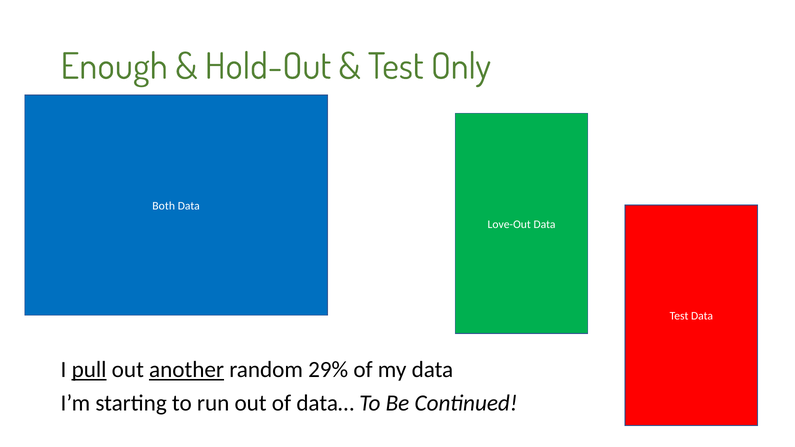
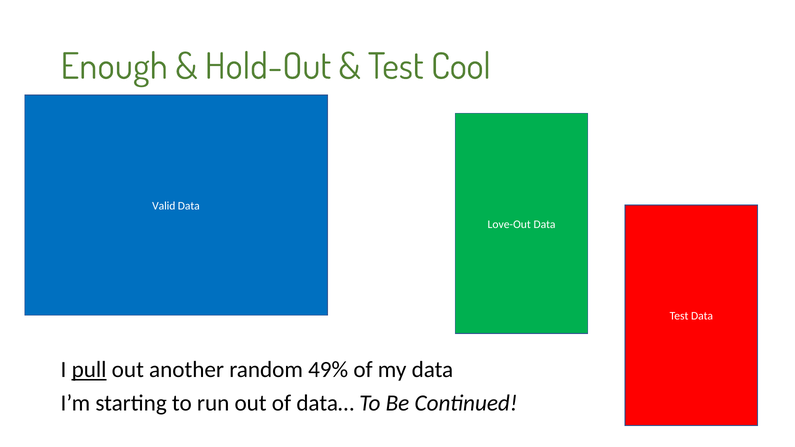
Only: Only -> Cool (461, 67)
Both: Both -> Valid (164, 206)
another underline: present -> none (187, 370)
29%: 29% -> 49% (328, 370)
